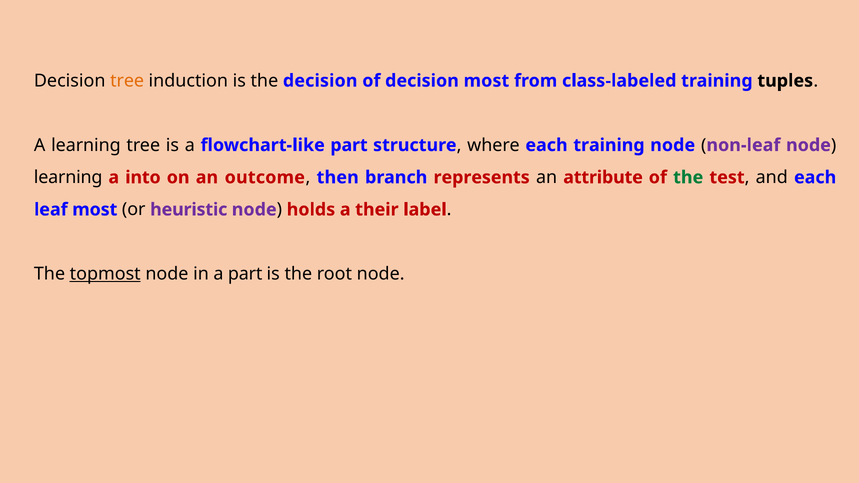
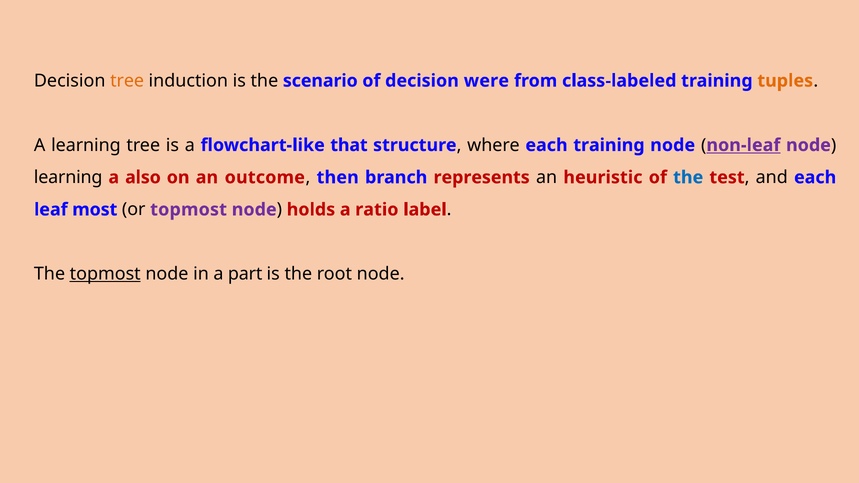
the decision: decision -> scenario (320, 81)
decision most: most -> were (486, 81)
tuples colour: black -> orange (785, 81)
flowchart-like part: part -> that (349, 145)
non-leaf underline: none -> present (743, 145)
into: into -> also (143, 177)
attribute: attribute -> heuristic (603, 177)
the colour: green -> blue (688, 177)
or heuristic: heuristic -> topmost (189, 210)
their: their -> ratio (377, 210)
